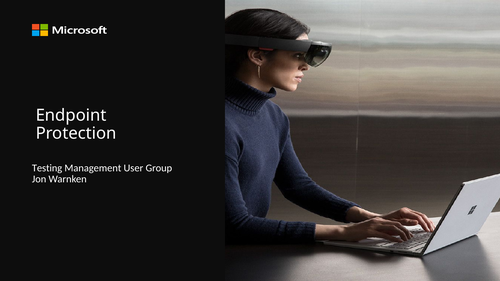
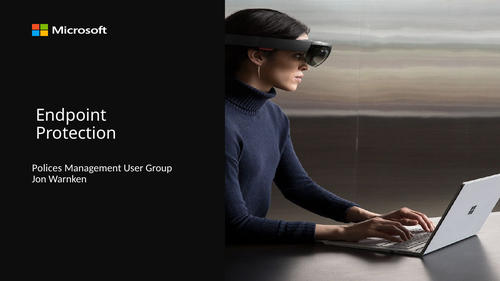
Testing: Testing -> Polices (47, 168)
